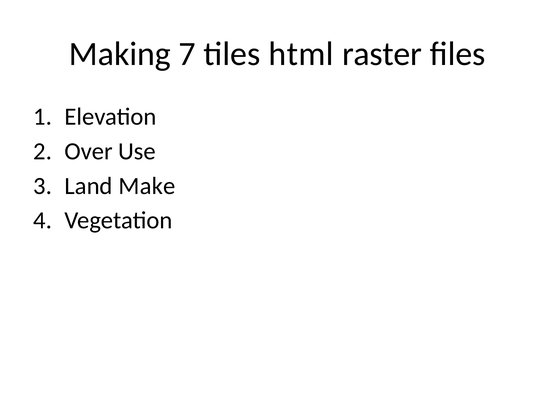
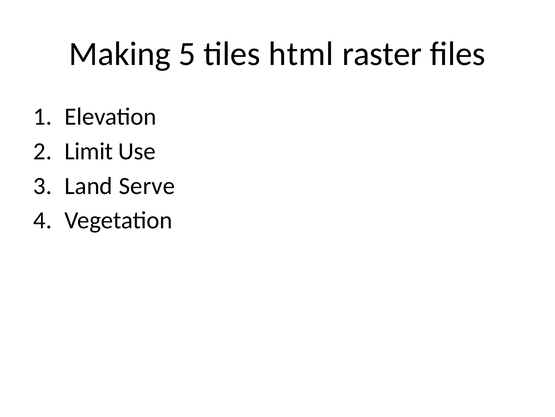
7: 7 -> 5 (187, 54)
Over: Over -> Limit (89, 151)
Make: Make -> Serve (147, 186)
